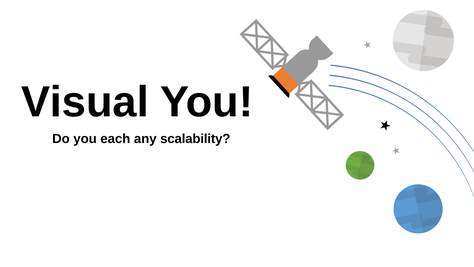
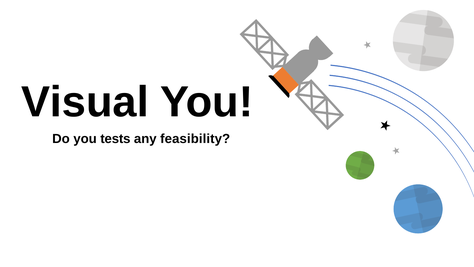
each: each -> tests (115, 138)
scalability: scalability -> feasibility (195, 138)
